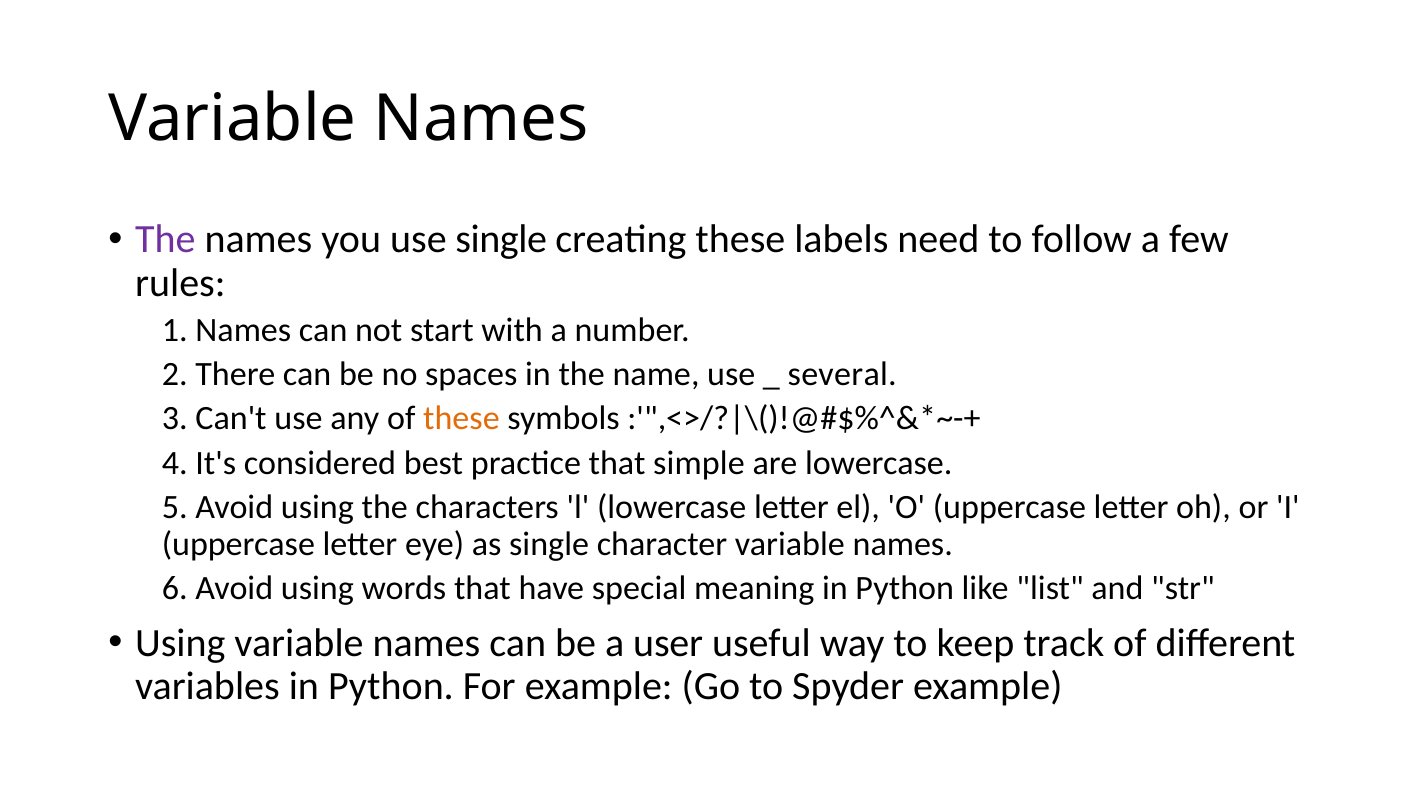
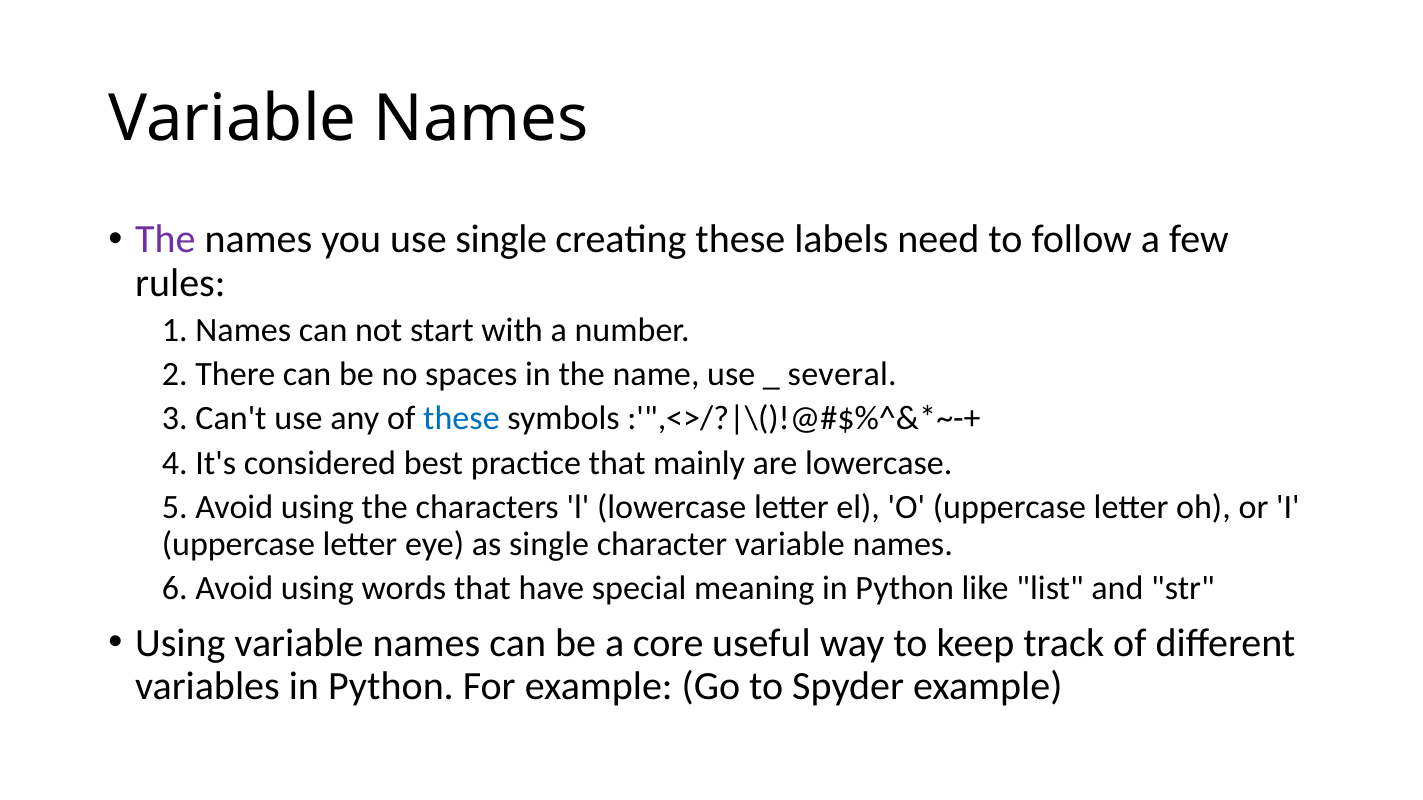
these colour: orange -> blue (461, 419)
simple: simple -> mainly (699, 463)
user: user -> core (668, 643)
